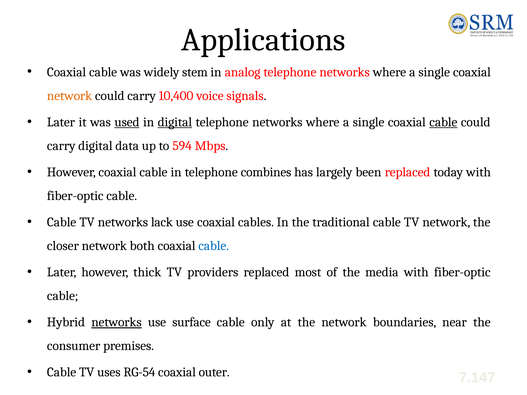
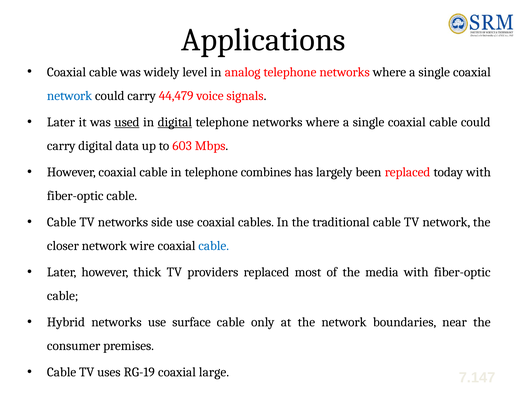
stem: stem -> level (195, 72)
network colour: orange -> blue (70, 96)
10,400: 10,400 -> 44,479 (176, 96)
cable underline: present -> none (443, 122)
594: 594 -> 603 (182, 146)
lack: lack -> side (162, 222)
both: both -> wire (142, 246)
networks underline: present -> none (116, 322)
RG-54: RG-54 -> RG-19 (139, 372)
outer: outer -> large (214, 372)
